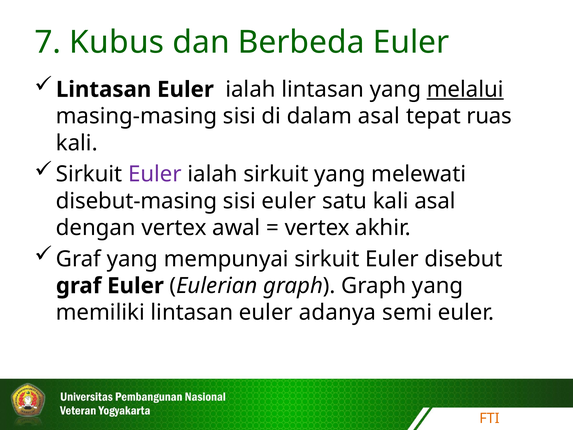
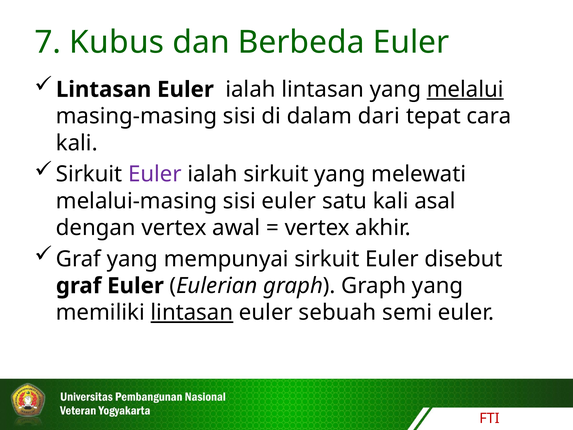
dalam asal: asal -> dari (379, 116)
ruas: ruas -> cara (489, 116)
disebut-masing: disebut-masing -> melalui-masing (137, 201)
lintasan underline: none -> present (192, 312)
adanya: adanya -> sebuah (337, 312)
FTI colour: orange -> red (489, 418)
